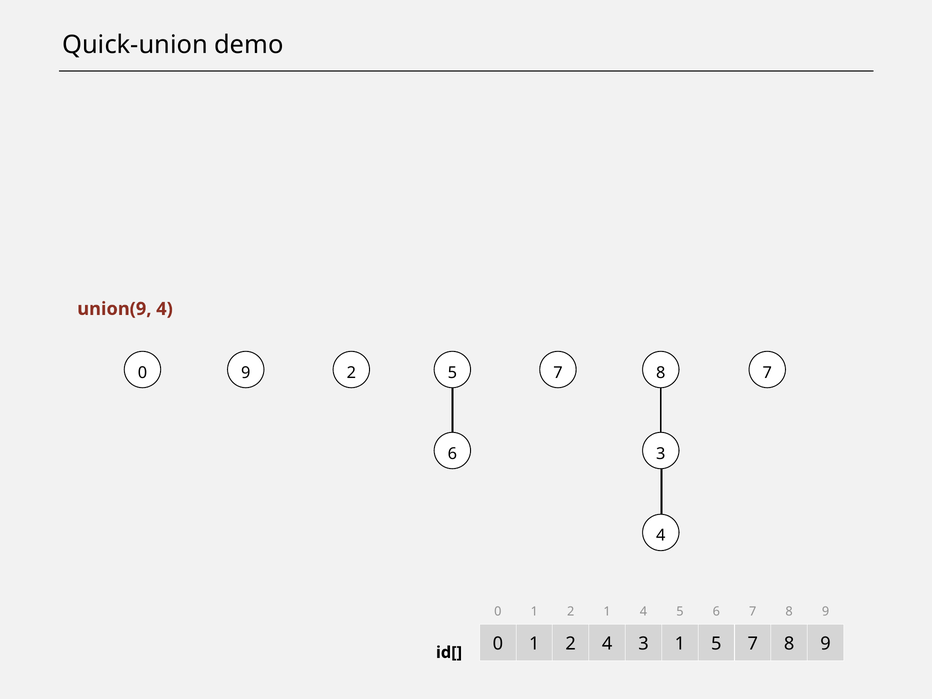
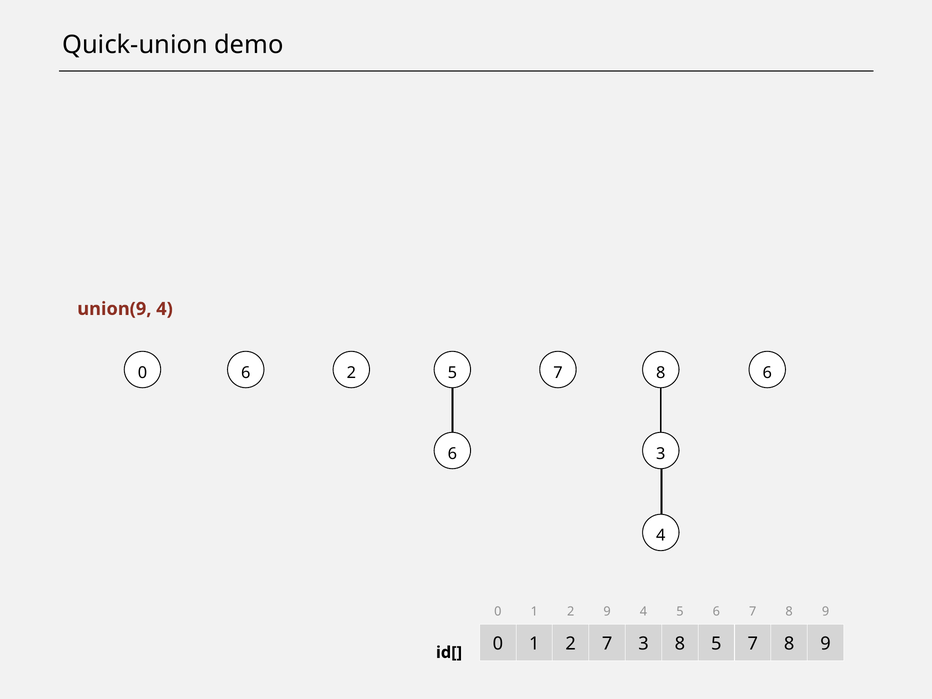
0 9: 9 -> 6 (246, 373)
8 7: 7 -> 6 (767, 373)
2 1: 1 -> 9 (607, 612)
2 4: 4 -> 7 (607, 644)
3 1: 1 -> 8 (680, 644)
